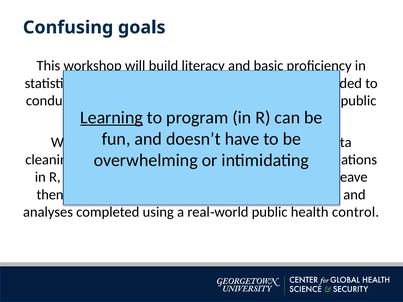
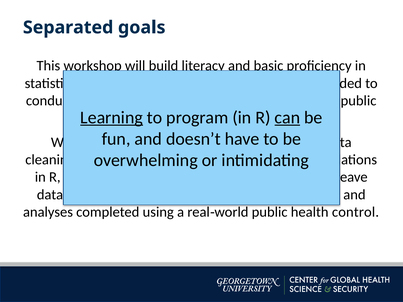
Confusing: Confusing -> Separated (68, 27)
can underline: none -> present (287, 118)
then: then -> data (50, 195)
